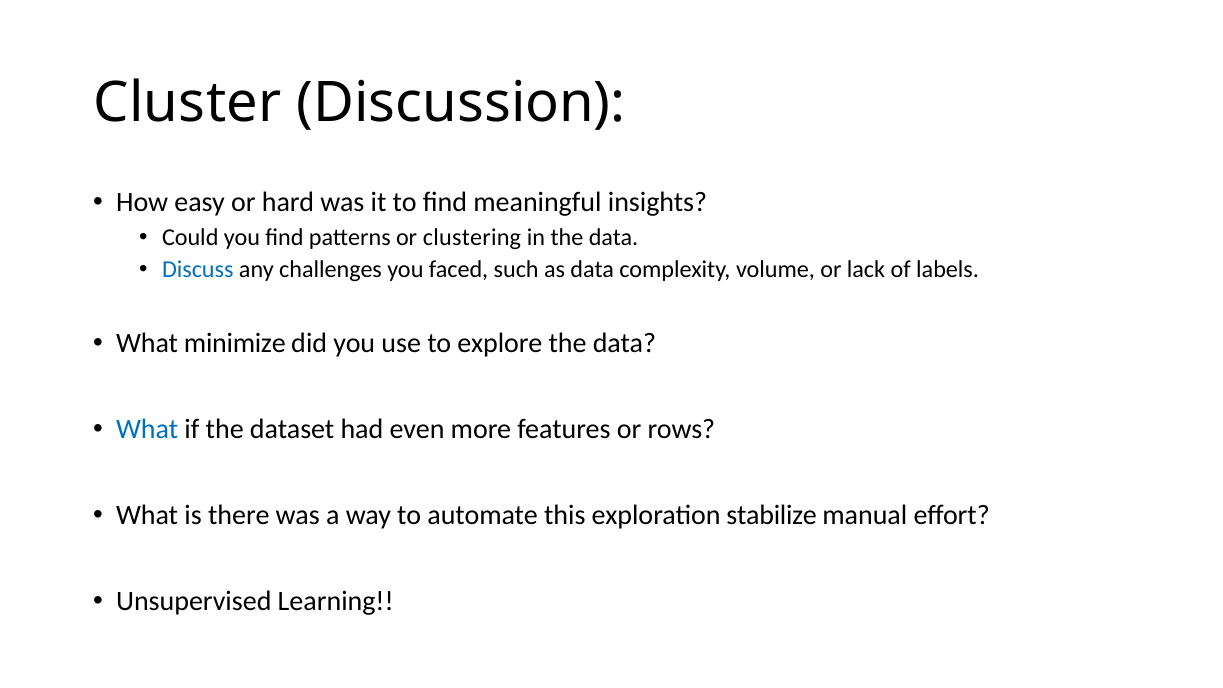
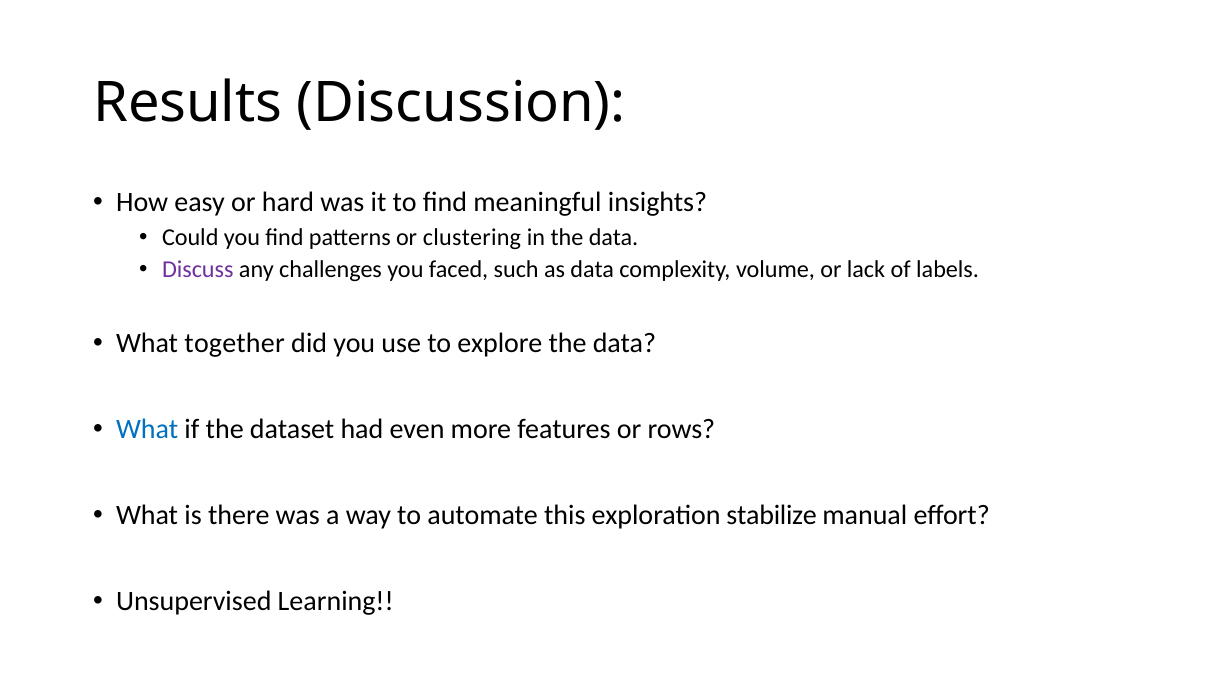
Cluster: Cluster -> Results (188, 103)
Discuss colour: blue -> purple (198, 270)
minimize: minimize -> together (235, 343)
